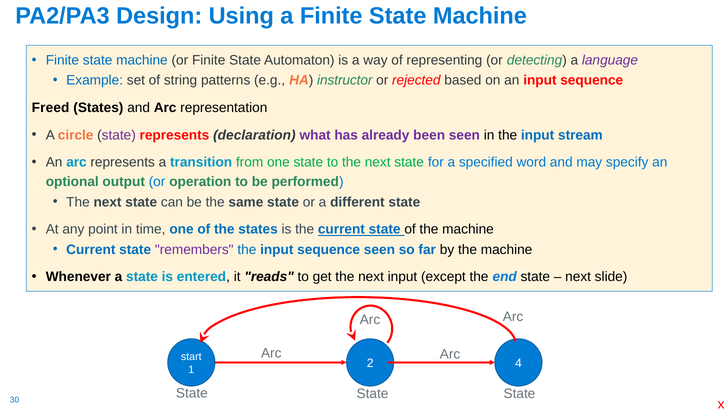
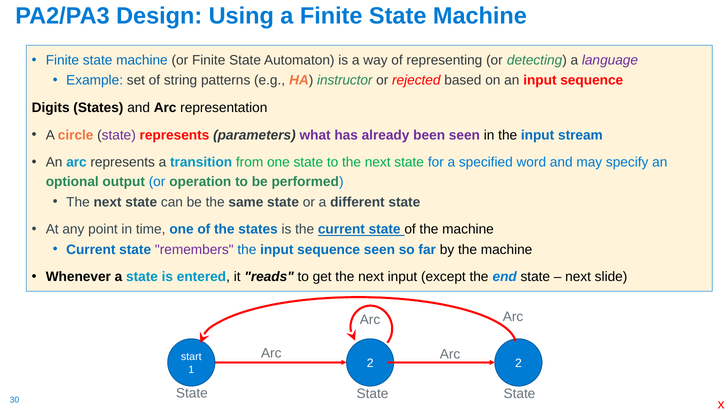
Freed: Freed -> Digits (51, 108)
declaration: declaration -> parameters (254, 135)
2 4: 4 -> 2 (518, 363)
